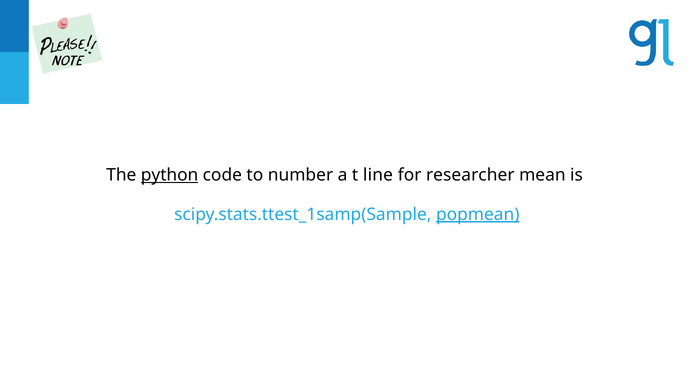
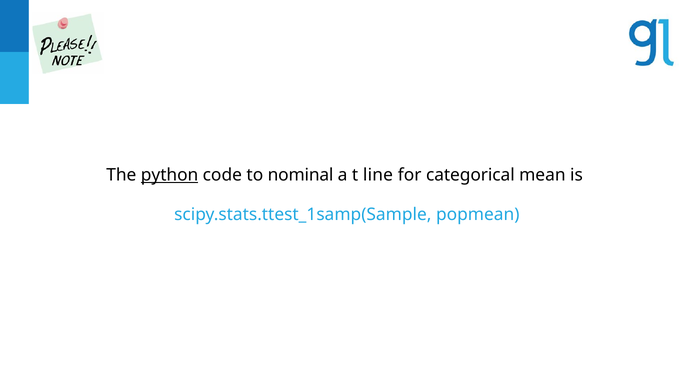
number: number -> nominal (301, 175)
researcher: researcher -> categorical (470, 175)
popmean underline: present -> none (478, 215)
